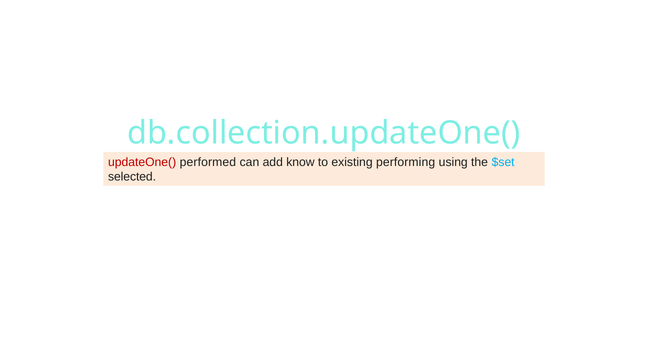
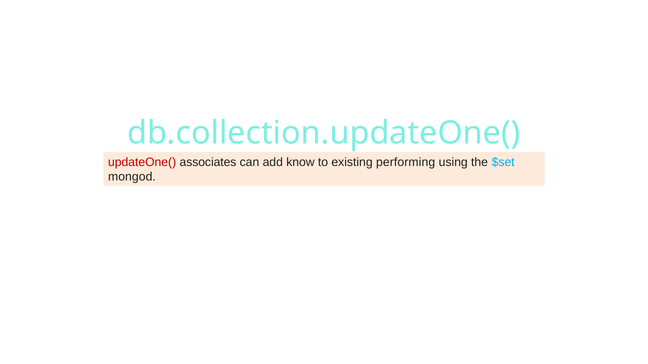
performed: performed -> associates (208, 163)
selected: selected -> mongod (132, 177)
